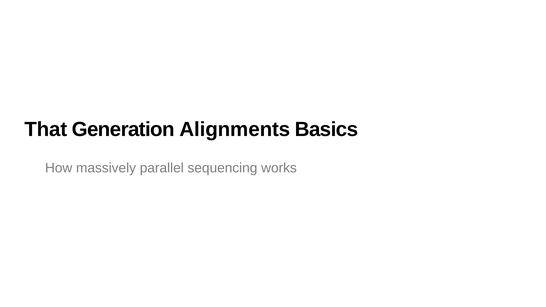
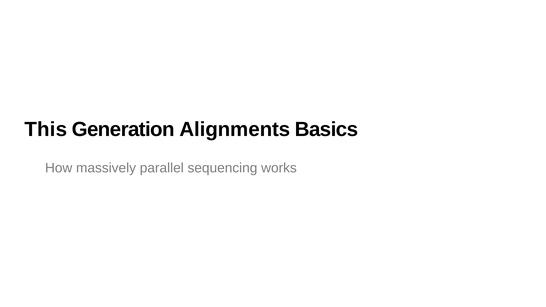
That: That -> This (46, 129)
